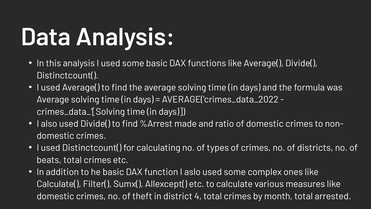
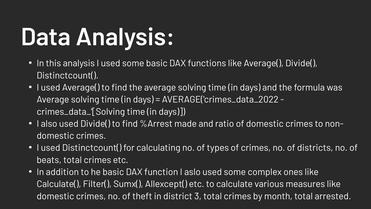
4: 4 -> 3 (198, 196)
